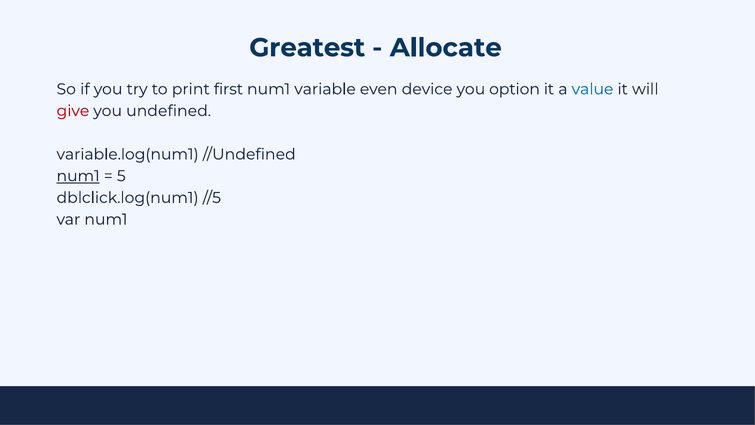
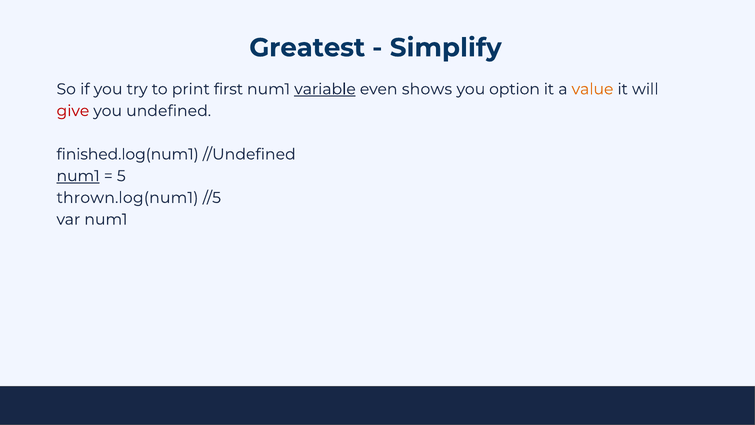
Allocate: Allocate -> Simplify (446, 48)
variable underline: none -> present (325, 89)
device: device -> shows (427, 89)
value colour: blue -> orange (593, 89)
variable.log(num1: variable.log(num1 -> finished.log(num1 (128, 154)
dblclick.log(num1: dblclick.log(num1 -> thrown.log(num1 (127, 198)
